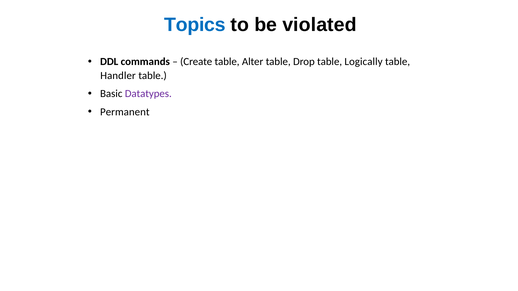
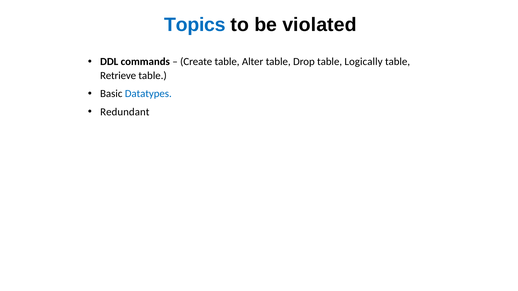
Handler: Handler -> Retrieve (118, 76)
Datatypes colour: purple -> blue (148, 94)
Permanent: Permanent -> Redundant (125, 112)
